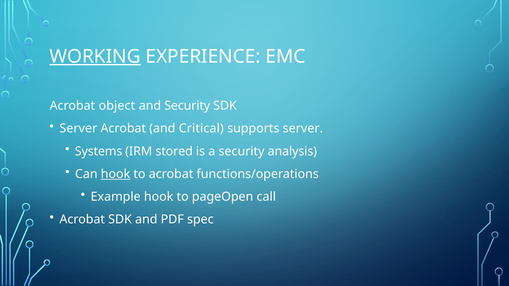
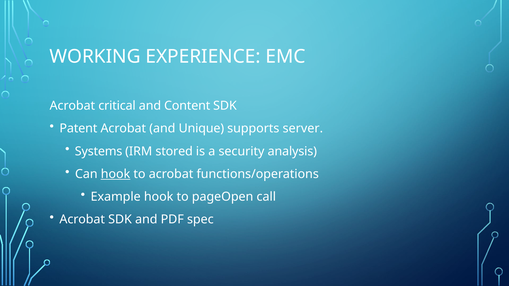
WORKING underline: present -> none (95, 57)
object: object -> critical (117, 106)
and Security: Security -> Content (187, 106)
Server: Server -> Patent (78, 129)
Critical: Critical -> Unique (201, 129)
